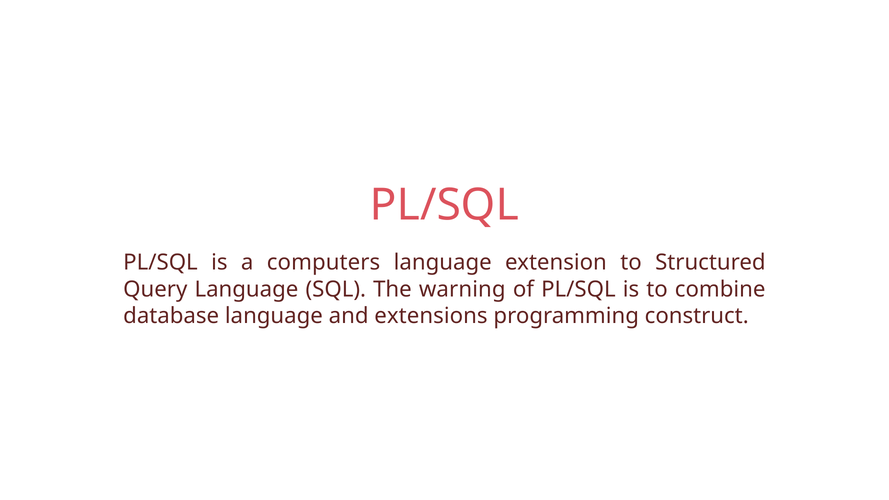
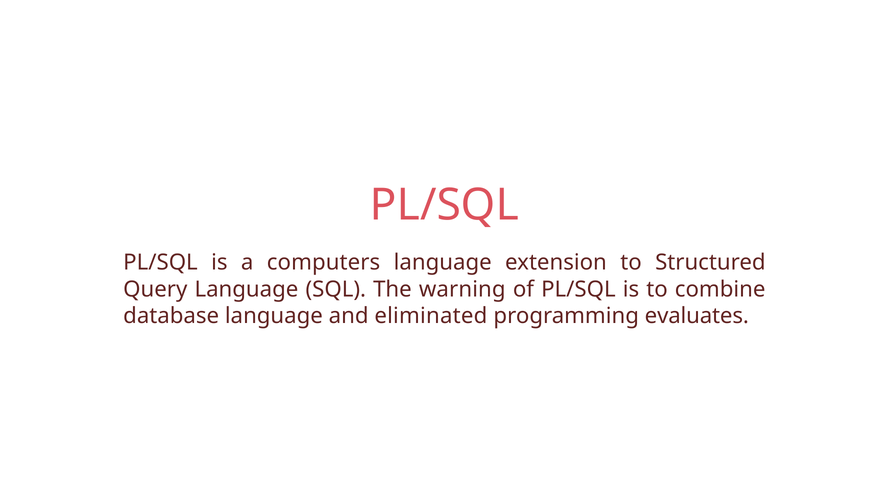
extensions: extensions -> eliminated (431, 316)
construct: construct -> evaluates (697, 316)
